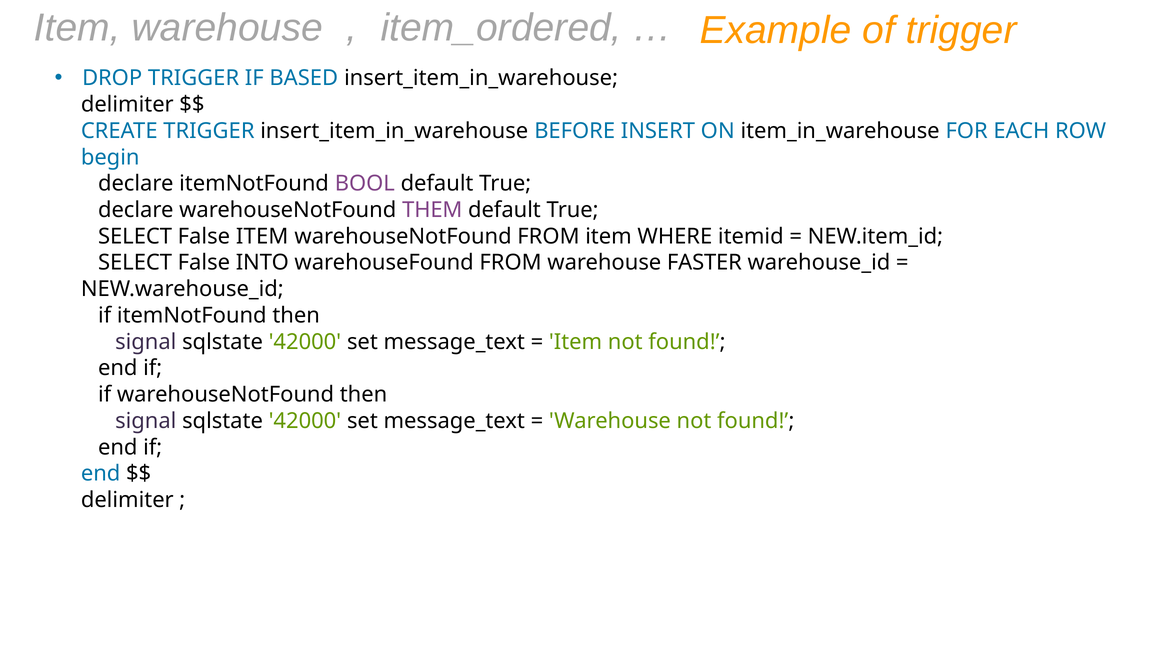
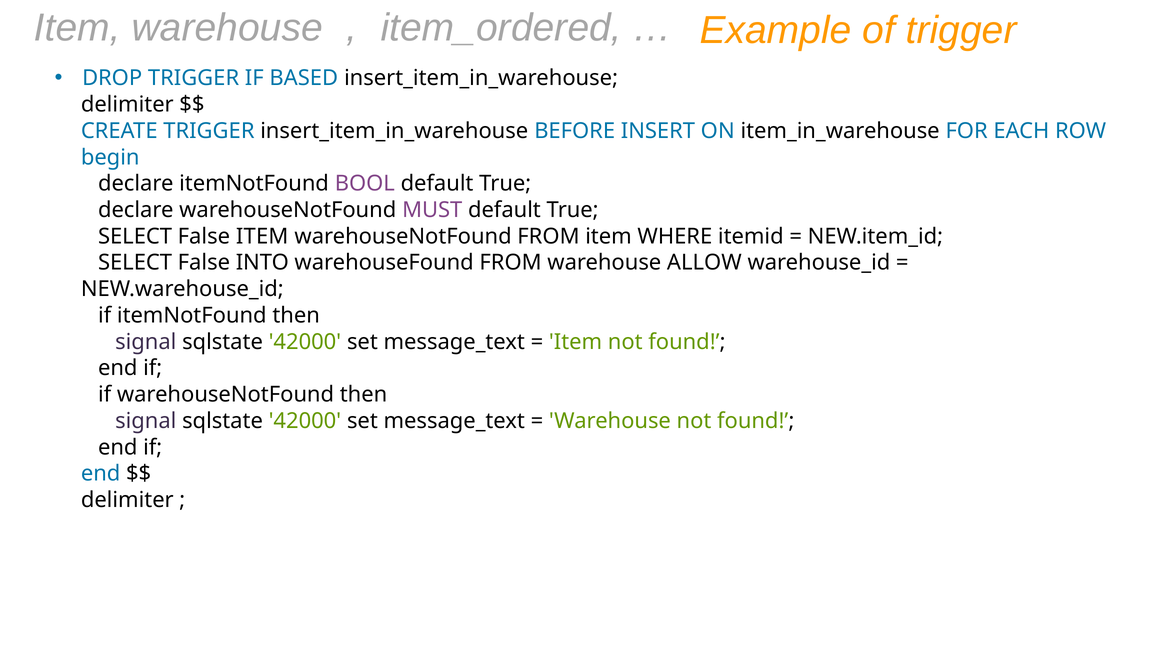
THEM: THEM -> MUST (432, 210)
FASTER: FASTER -> ALLOW (704, 263)
